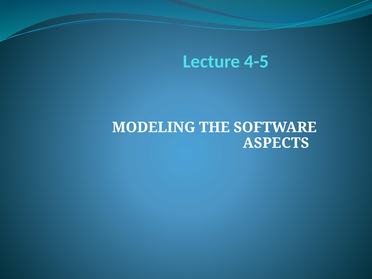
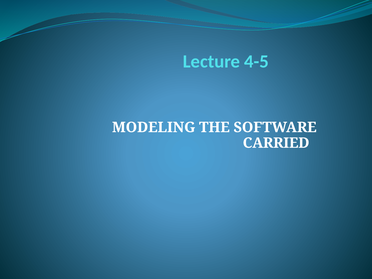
ASPECTS: ASPECTS -> CARRIED (276, 143)
